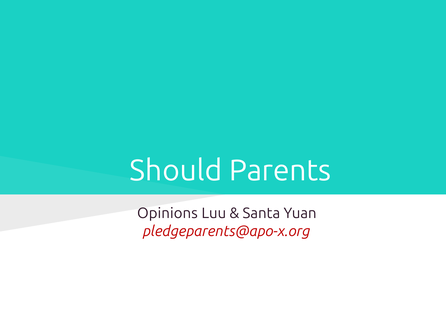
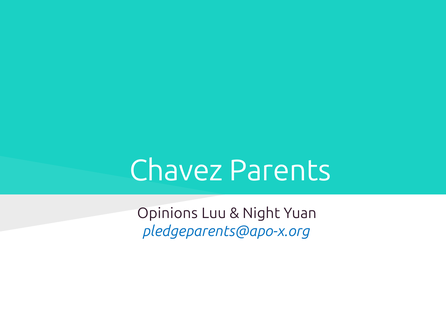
Should: Should -> Chavez (176, 170)
Santa: Santa -> Night (261, 213)
pledgeparents@apo-x.org colour: red -> blue (227, 231)
